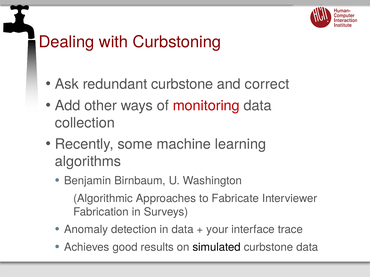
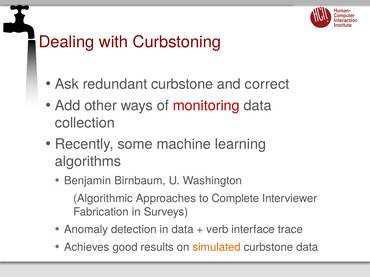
Fabricate: Fabricate -> Complete (235, 199)
your: your -> verb (217, 230)
simulated colour: black -> orange (217, 248)
